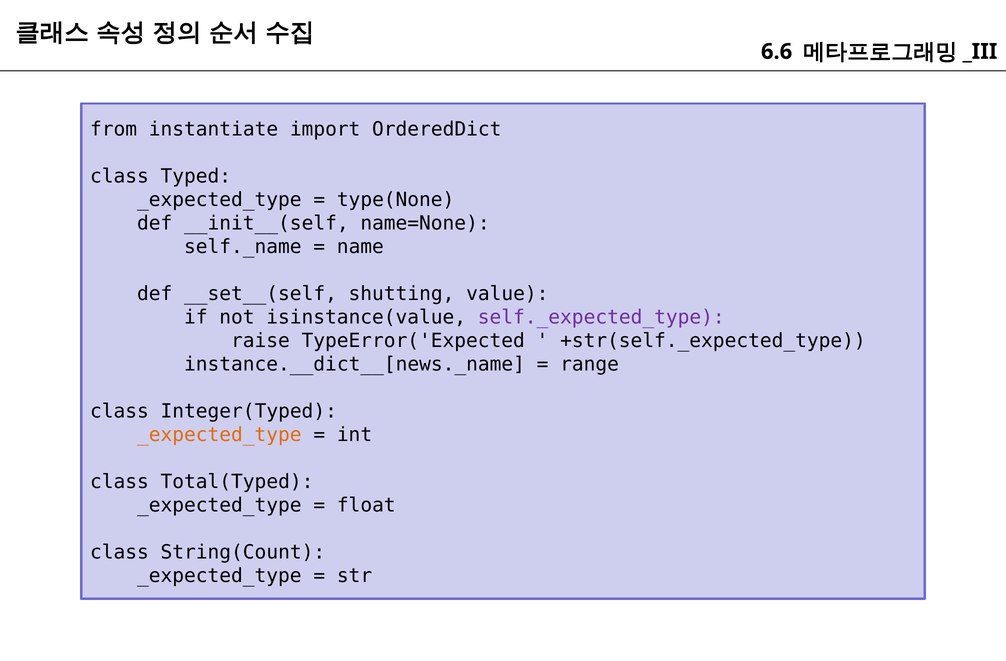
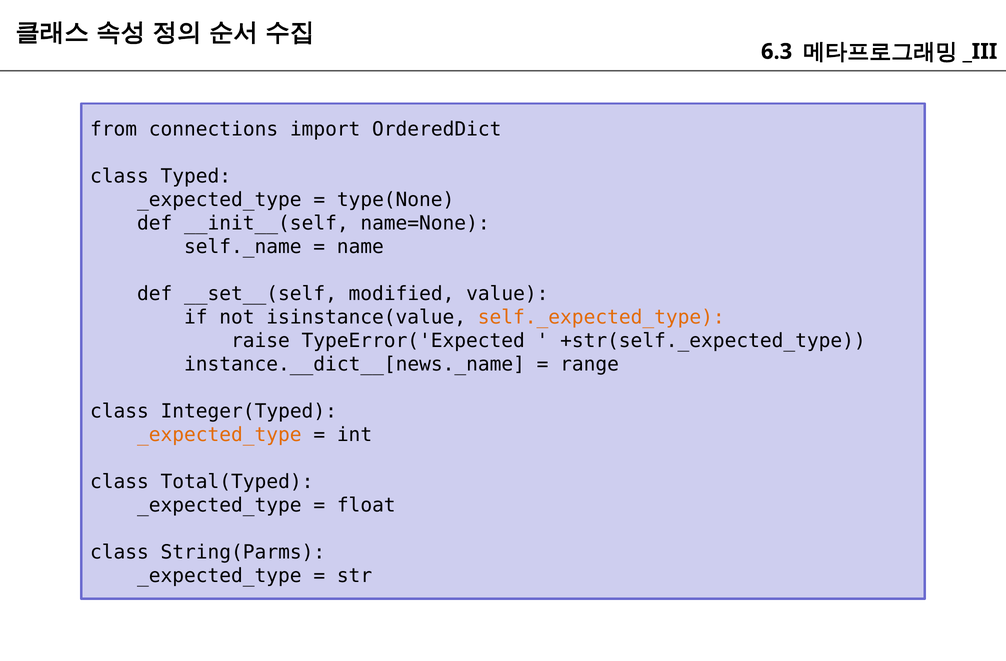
6.6: 6.6 -> 6.3 (777, 52)
instantiate: instantiate -> connections (214, 129)
shutting: shutting -> modified (402, 294)
self._expected_type colour: purple -> orange (601, 317)
String(Count: String(Count -> String(Parms (243, 552)
